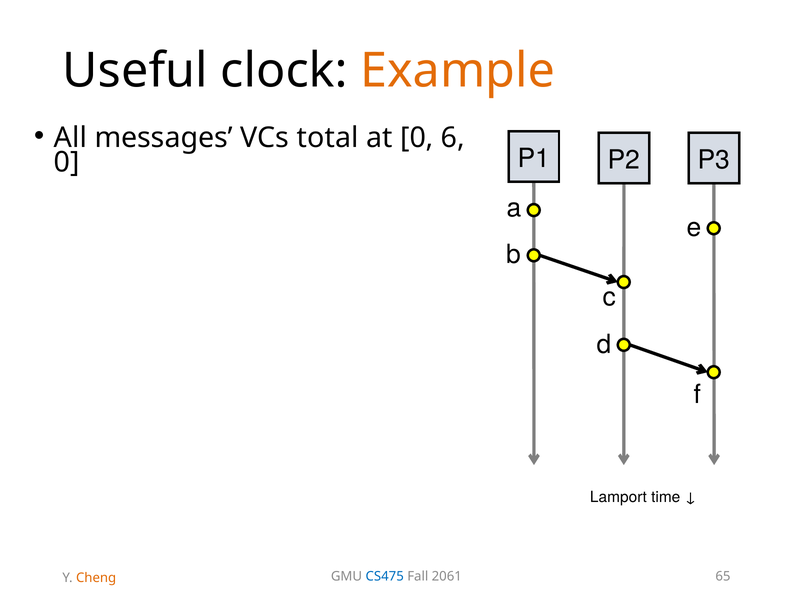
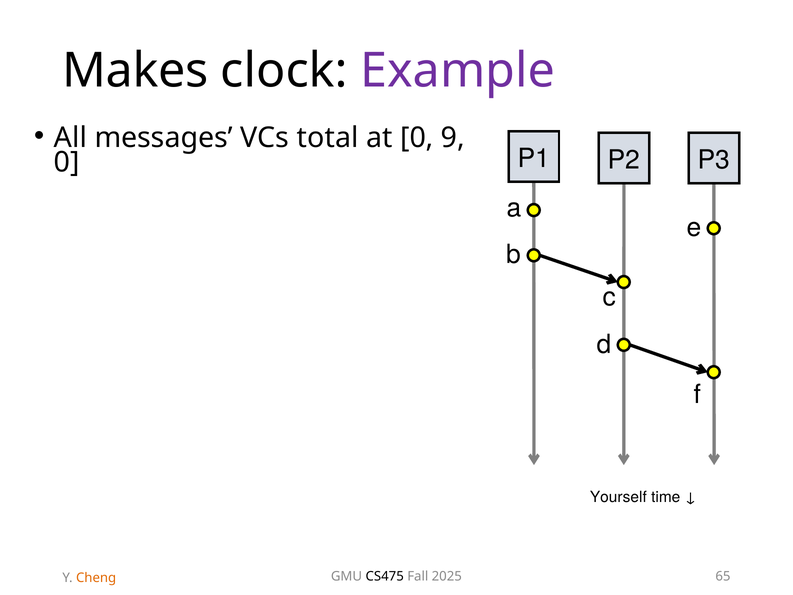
Useful: Useful -> Makes (135, 71)
Example colour: orange -> purple (458, 71)
6: 6 -> 9 (453, 138)
Lamport: Lamport -> Yourself (618, 497)
CS475 colour: blue -> black (385, 576)
2061: 2061 -> 2025 (447, 576)
